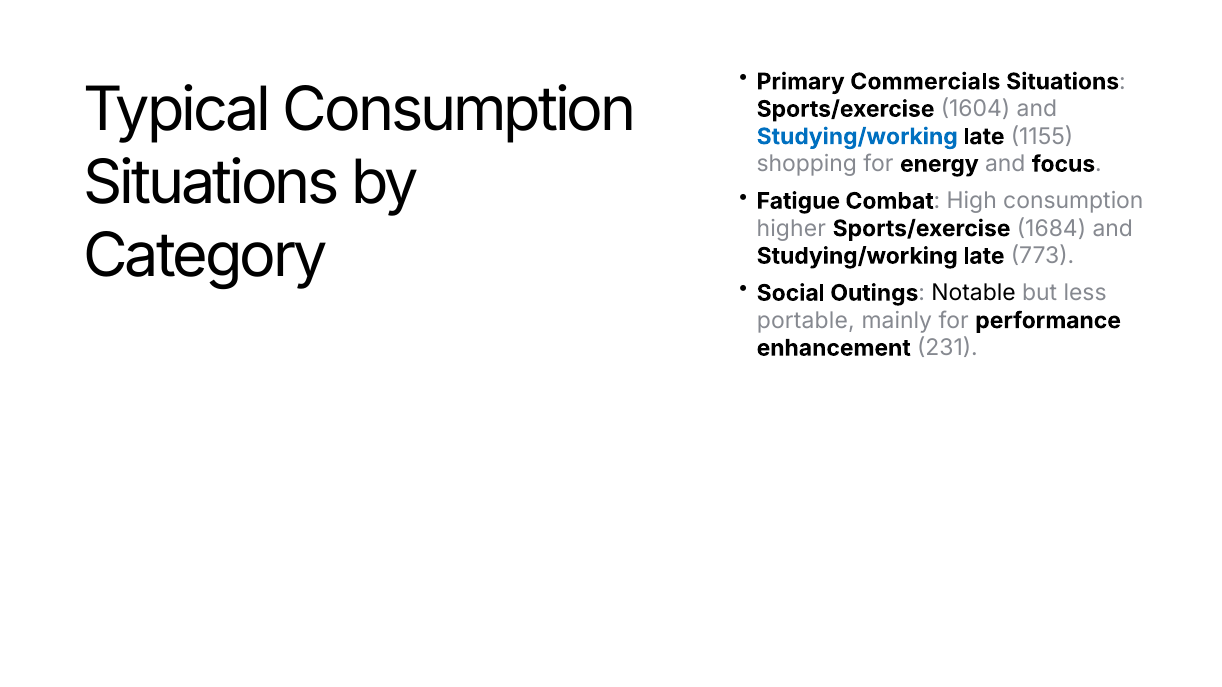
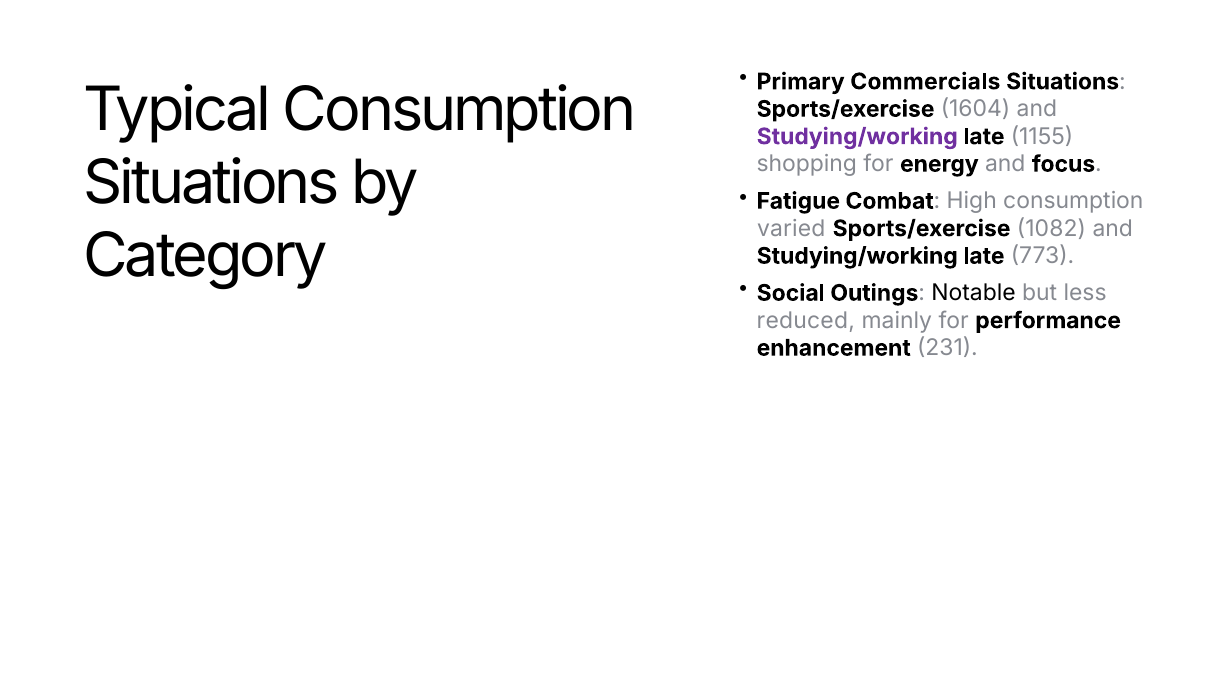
Studying/working colour: blue -> purple (857, 137)
higher: higher -> varied (791, 229)
1684: 1684 -> 1082 (1051, 229)
portable: portable -> reduced (806, 321)
